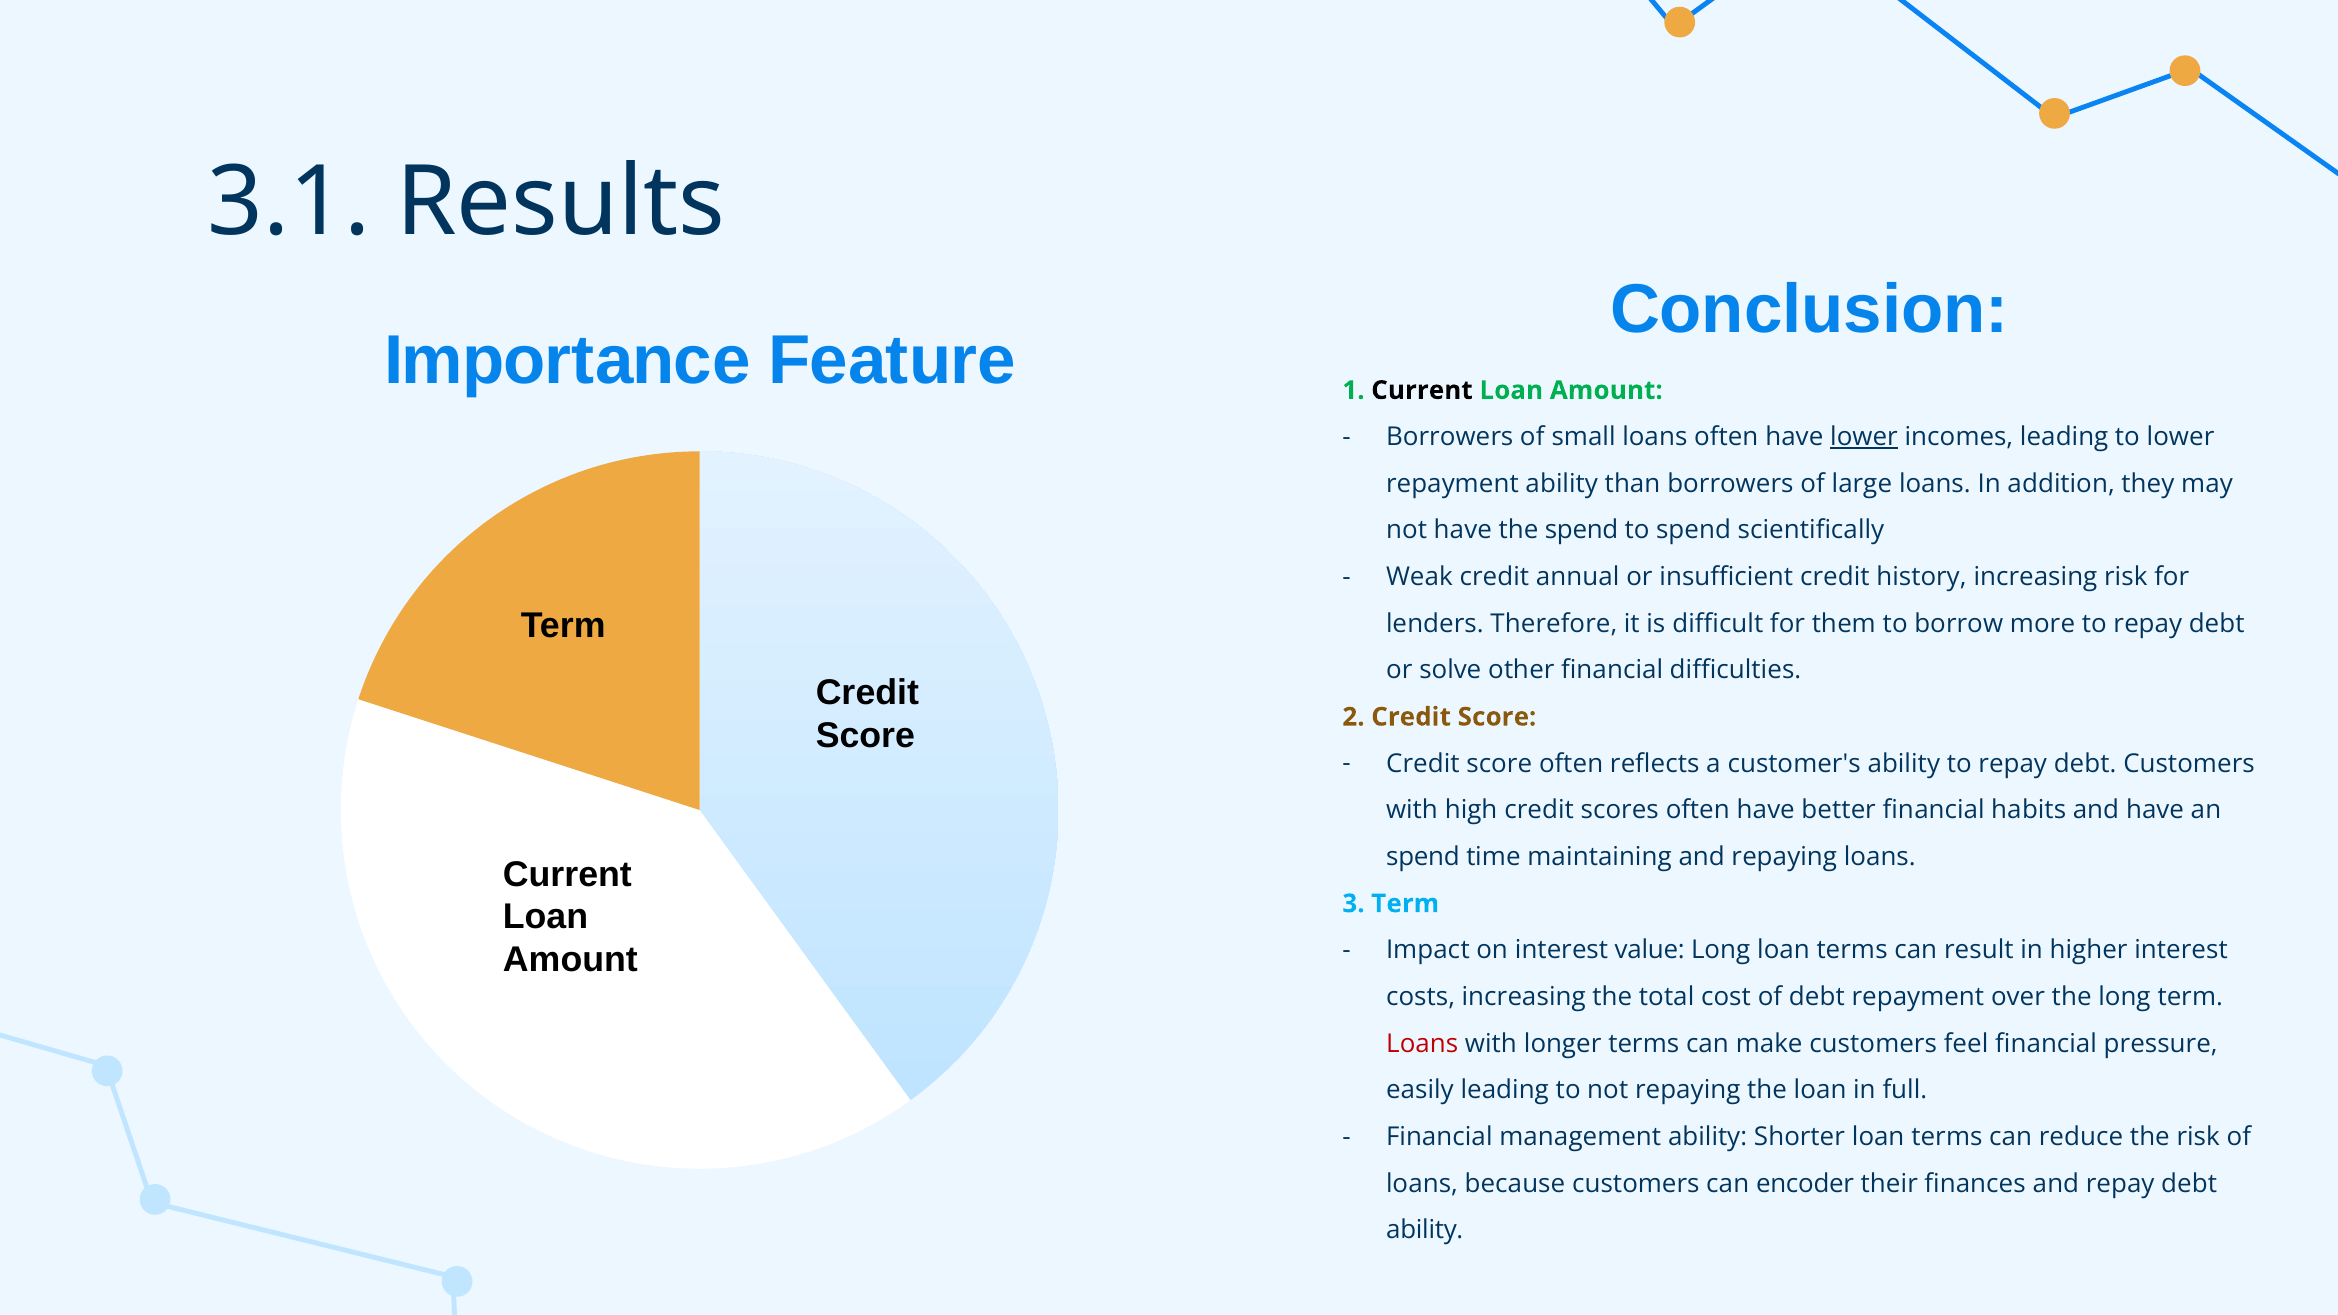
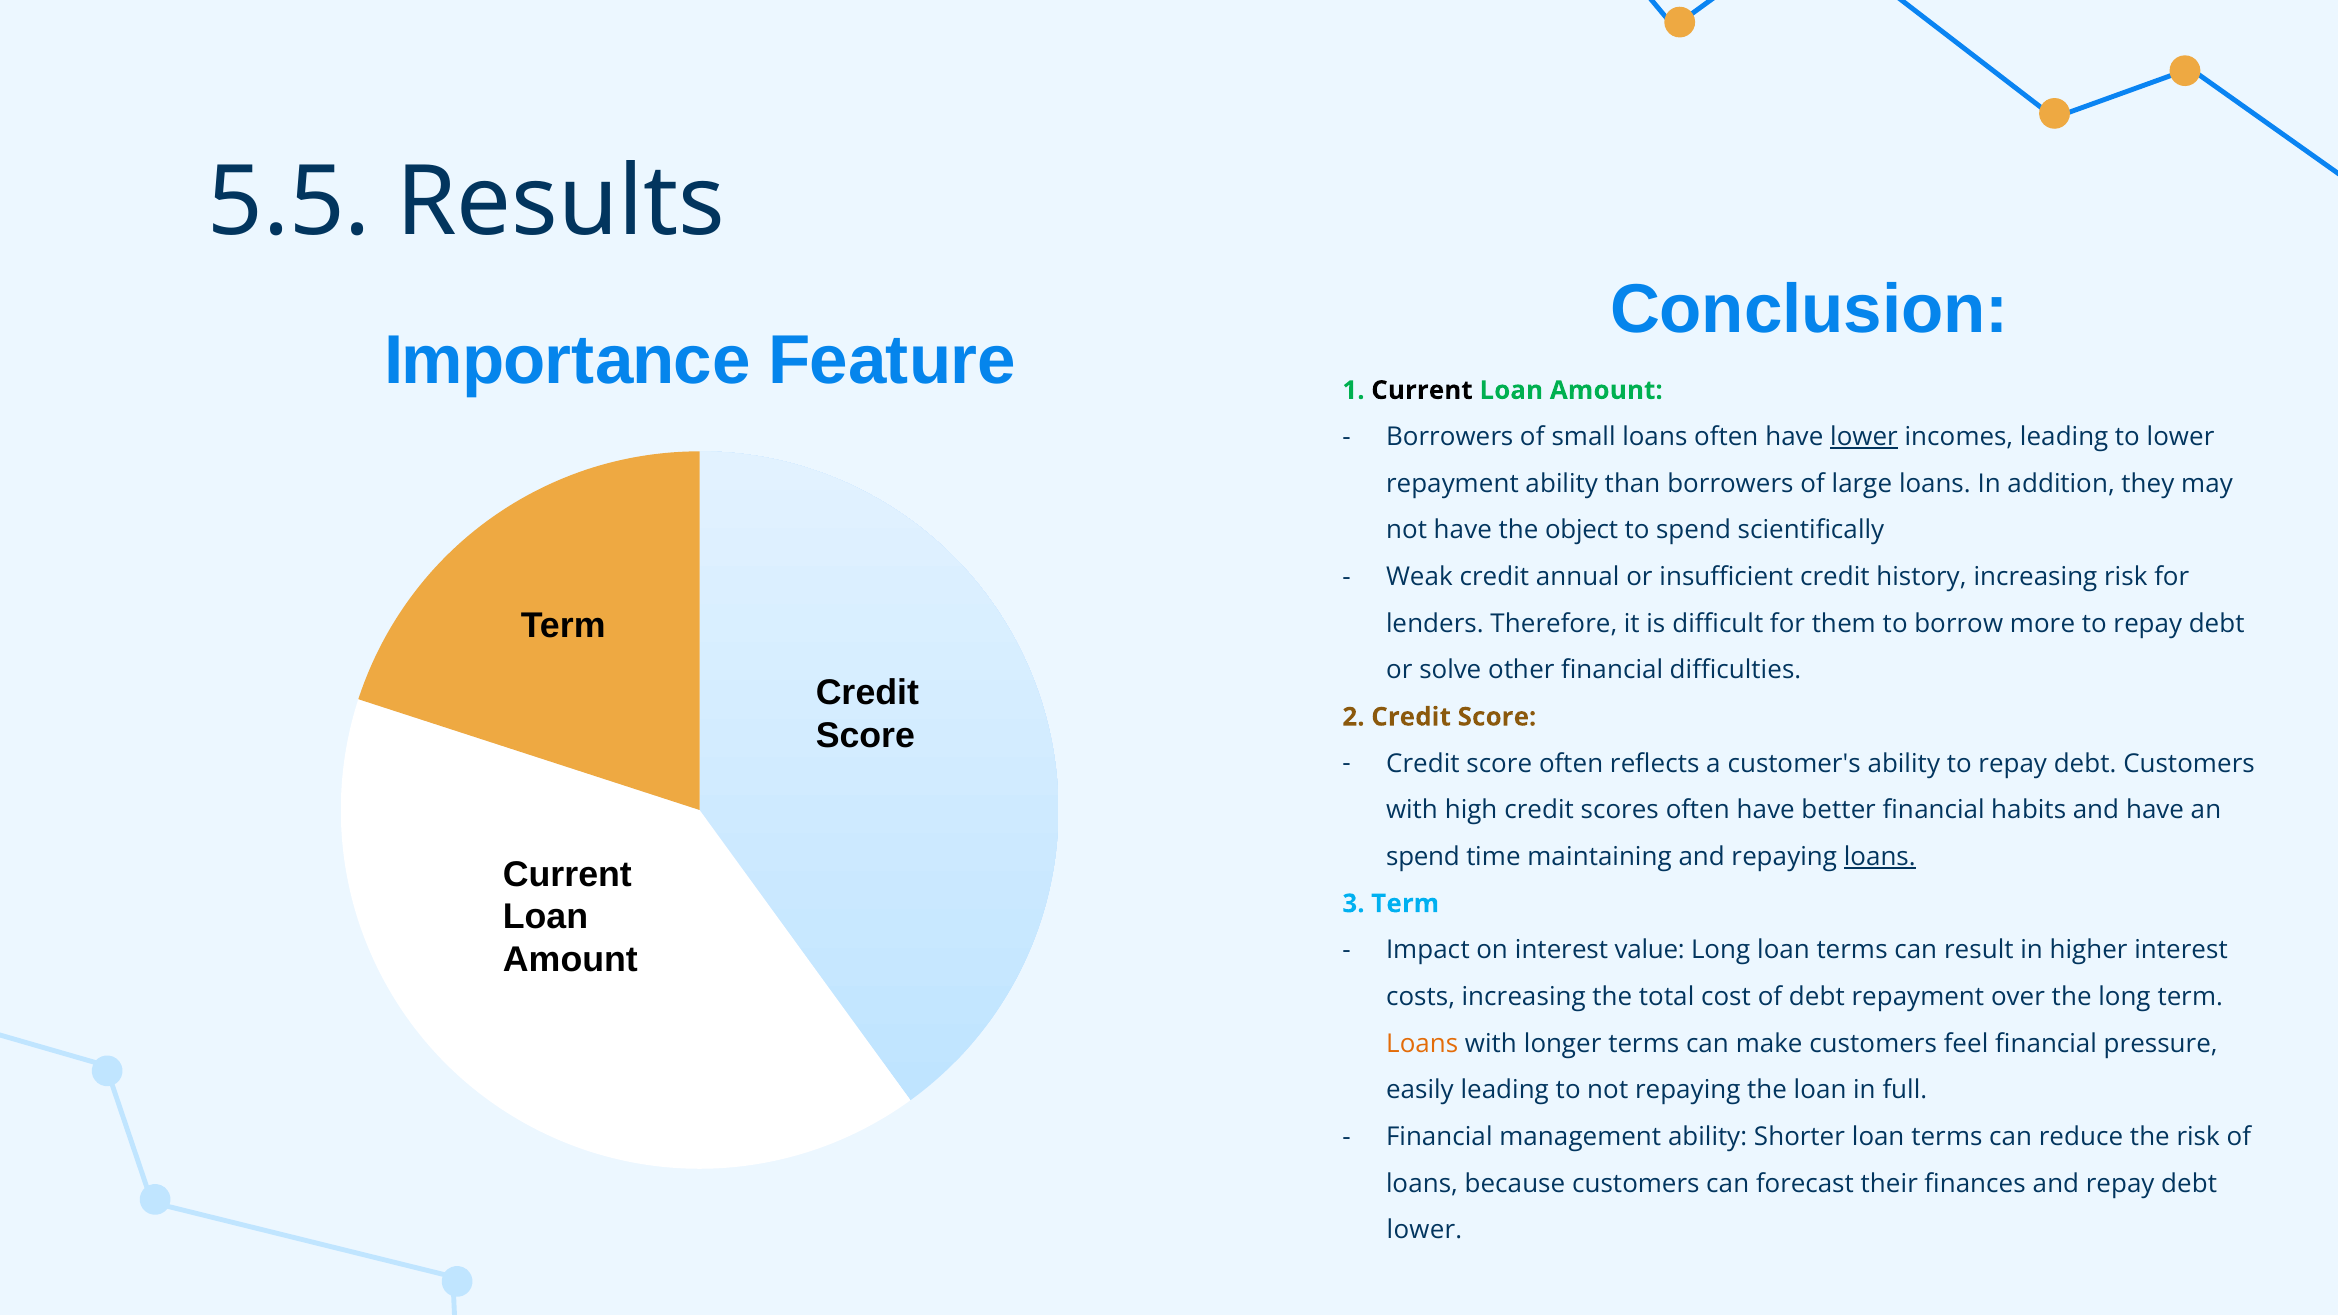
3.1: 3.1 -> 5.5 (289, 202)
the spend: spend -> object (1582, 530)
loans underline: none -> present (1880, 857)
Loans colour: red -> orange (1422, 1044)
encoder: encoder -> forecast (1805, 1184)
ability: ability -> lower (1424, 1230)
